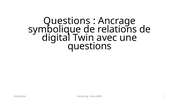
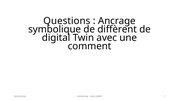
relations: relations -> diffèrent (117, 29)
questions: questions -> comment (90, 46)
